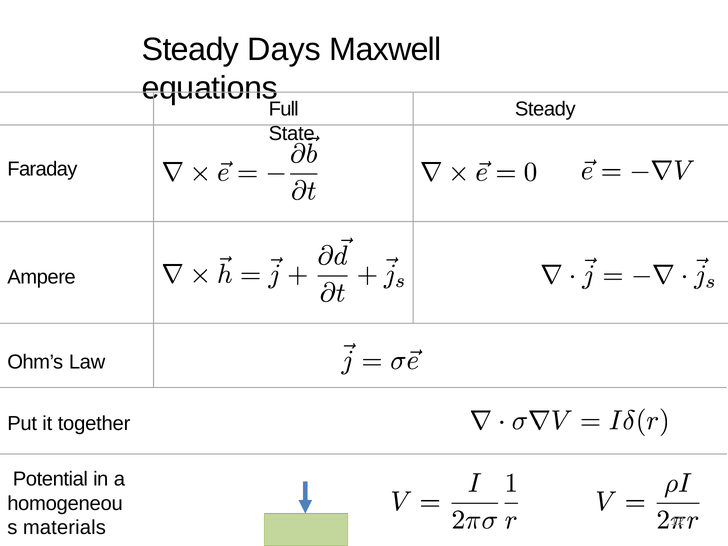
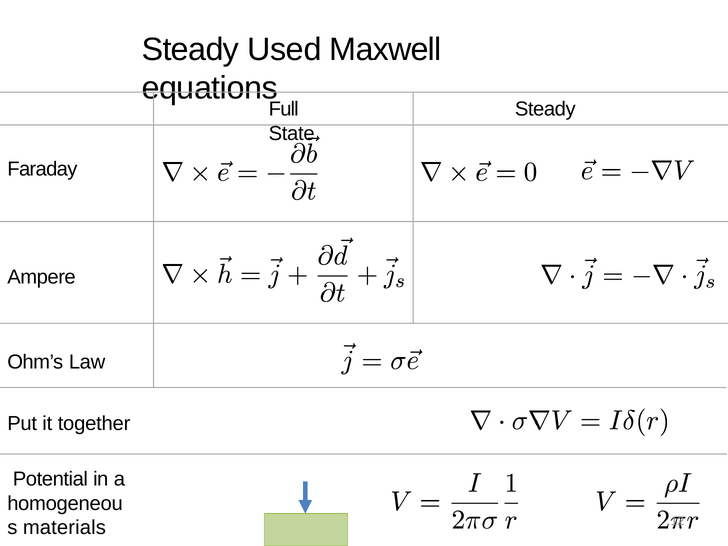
Days: Days -> Used (284, 49)
